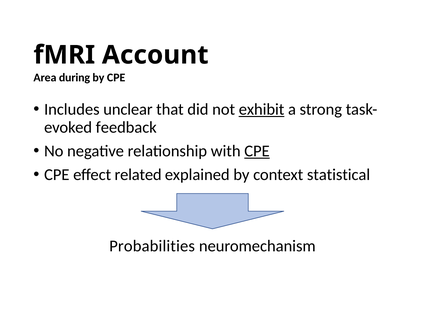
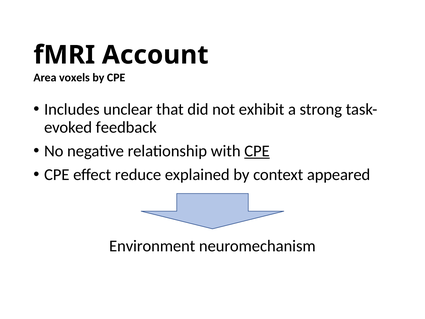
during: during -> voxels (74, 78)
exhibit underline: present -> none (262, 109)
related: related -> reduce (138, 175)
statistical: statistical -> appeared (339, 175)
Probabilities: Probabilities -> Environment (152, 246)
